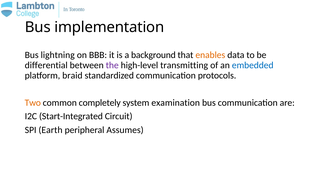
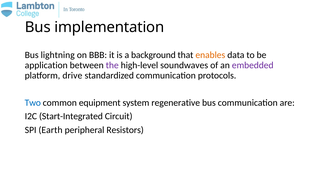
differential: differential -> application (46, 65)
transmitting: transmitting -> soundwaves (184, 65)
embedded colour: blue -> purple (253, 65)
braid: braid -> drive (72, 75)
Two colour: orange -> blue (33, 103)
completely: completely -> equipment (100, 103)
examination: examination -> regenerative (176, 103)
Assumes: Assumes -> Resistors (125, 130)
